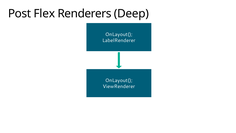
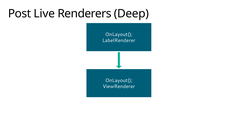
Flex: Flex -> Live (44, 14)
